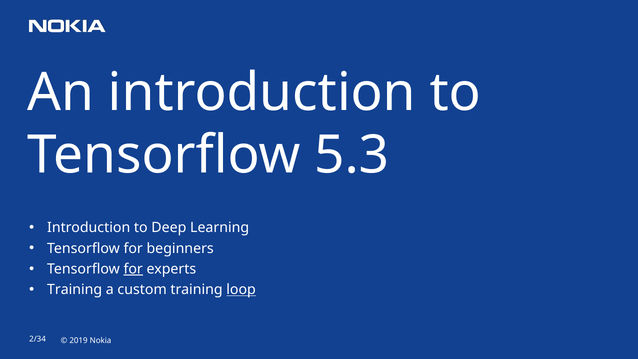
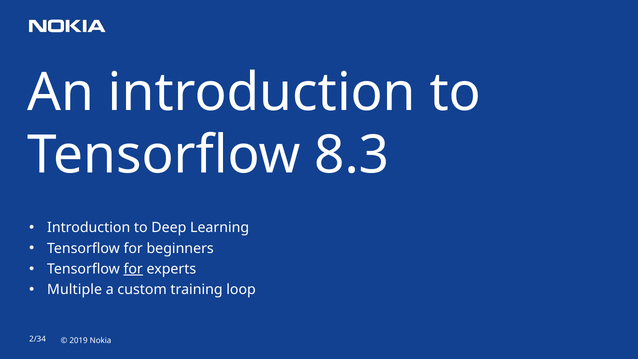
5.3: 5.3 -> 8.3 (352, 155)
Training: Training -> Multiple (75, 290)
loop underline: present -> none (241, 290)
